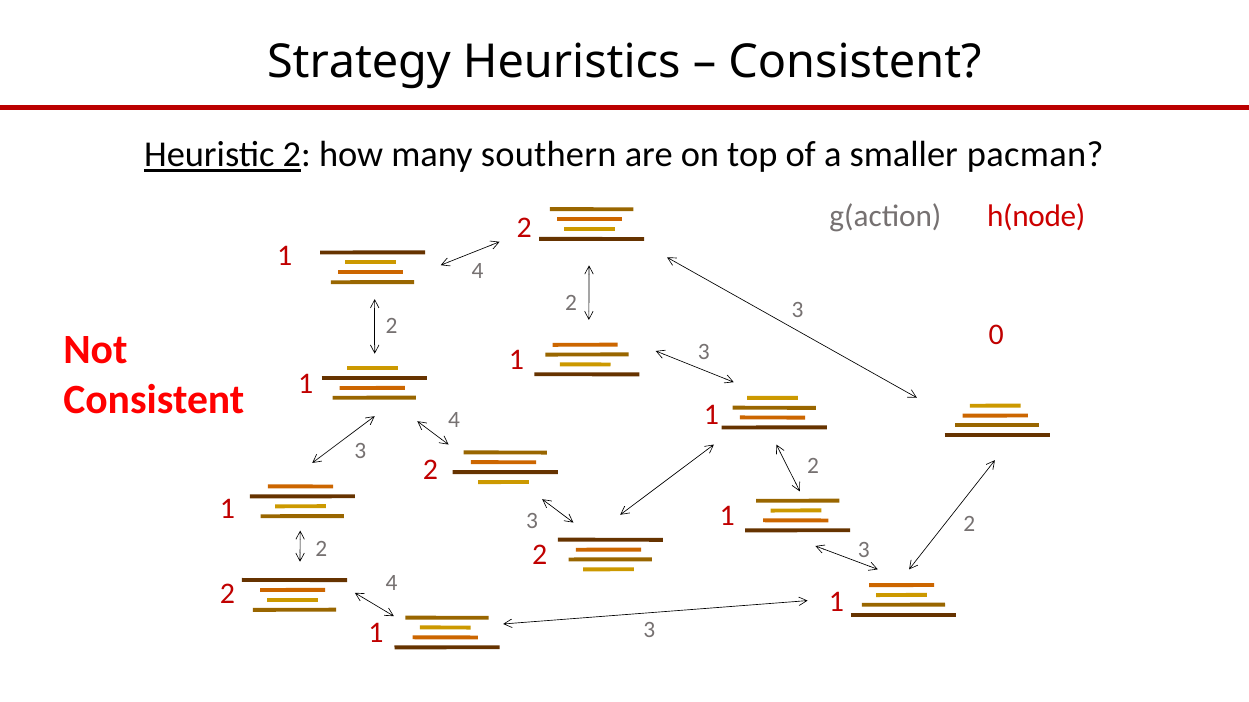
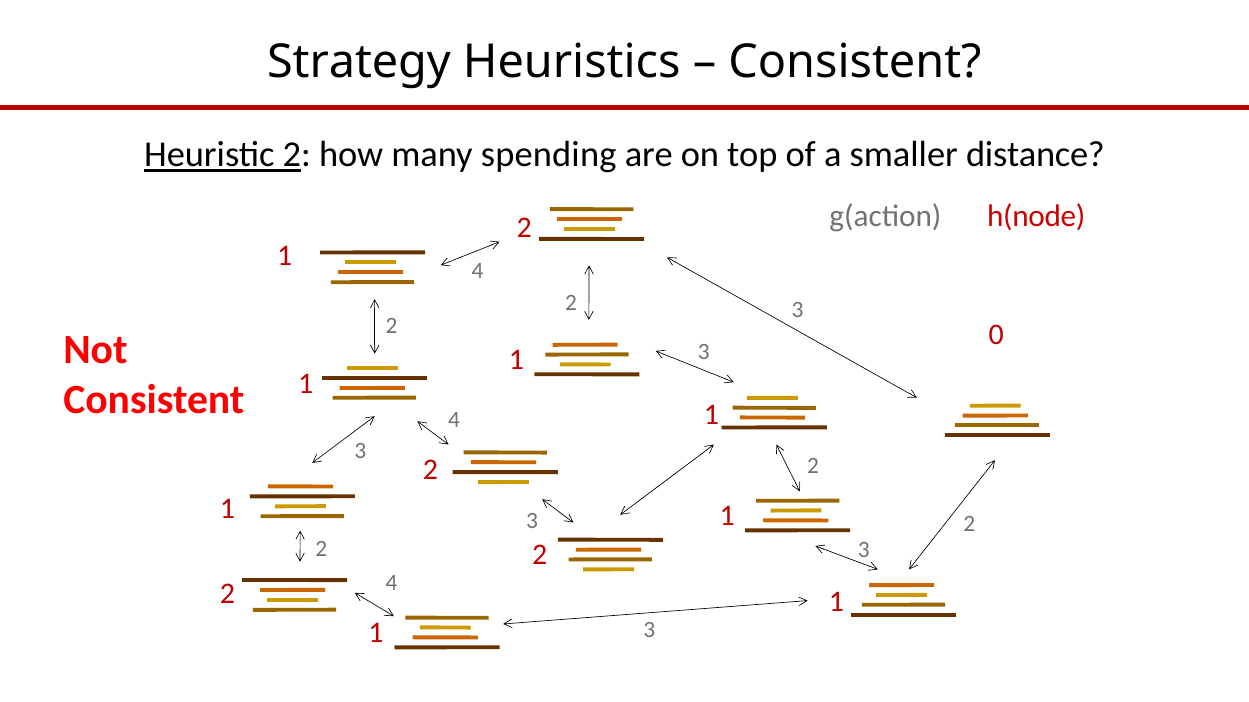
southern: southern -> spending (549, 155)
pacman: pacman -> distance (1035, 155)
